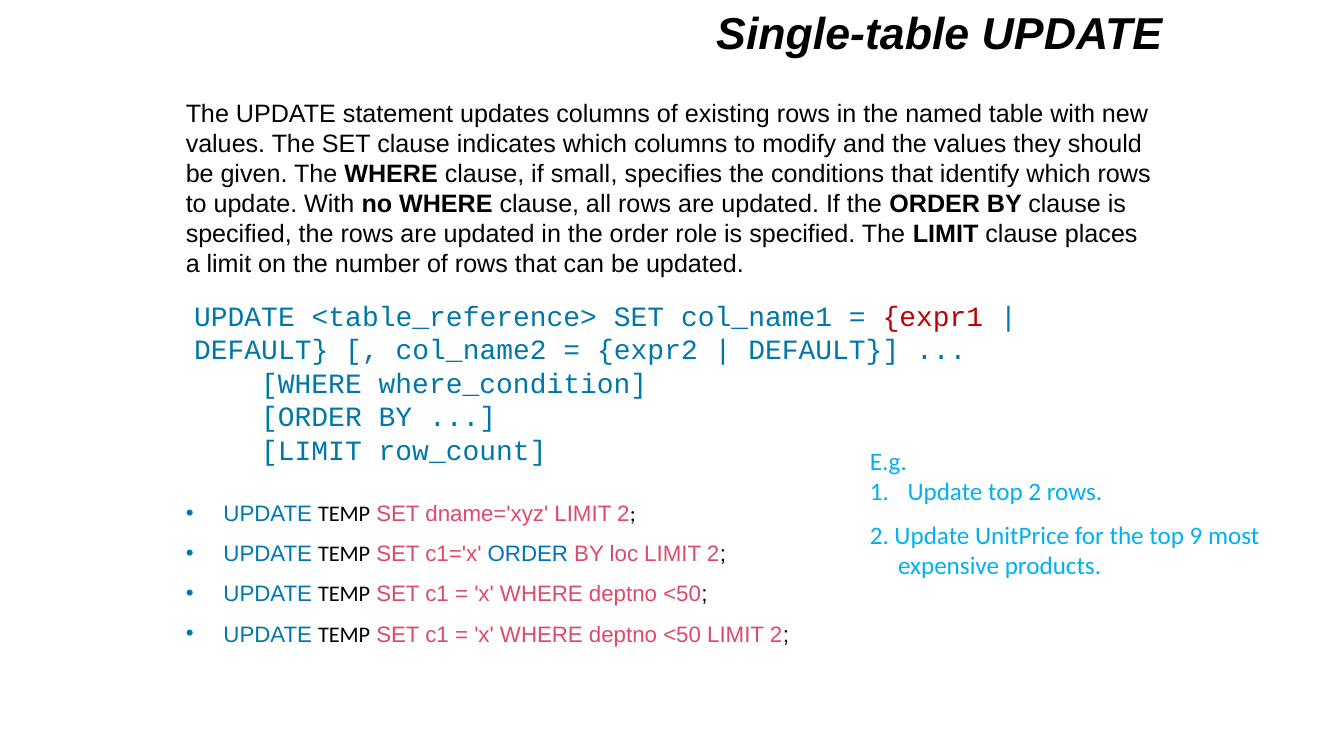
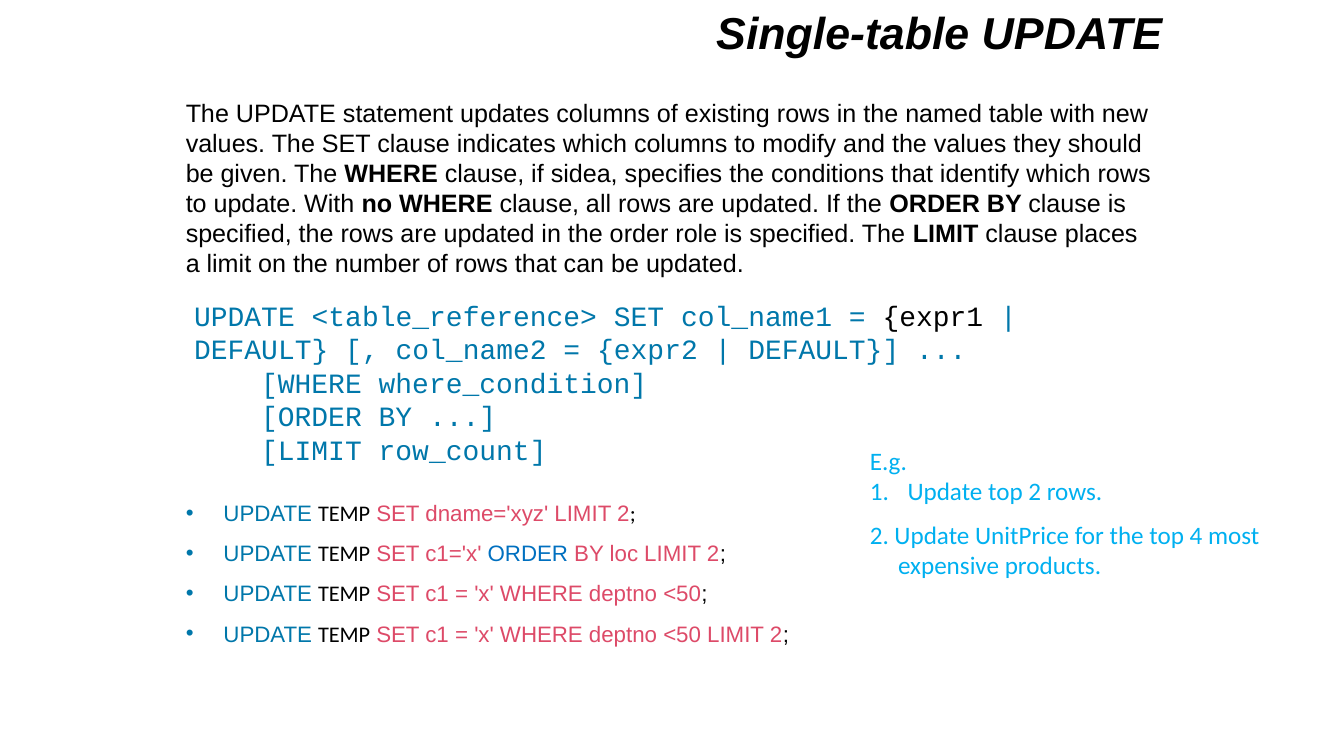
small: small -> sidea (584, 174)
expr1 colour: red -> black (933, 317)
9: 9 -> 4 (1196, 536)
